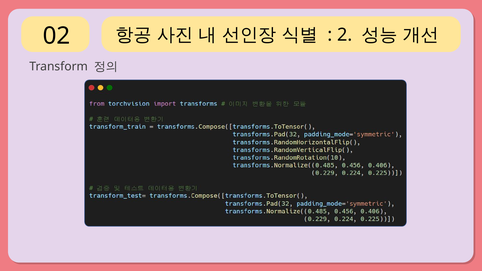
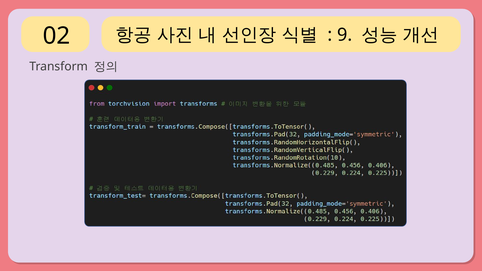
2: 2 -> 9 (345, 35)
